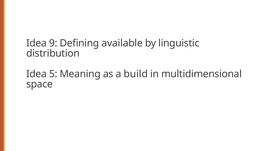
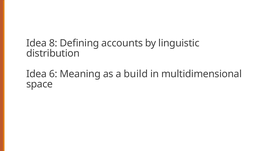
9: 9 -> 8 (53, 43)
available: available -> accounts (122, 43)
5: 5 -> 6 (53, 74)
